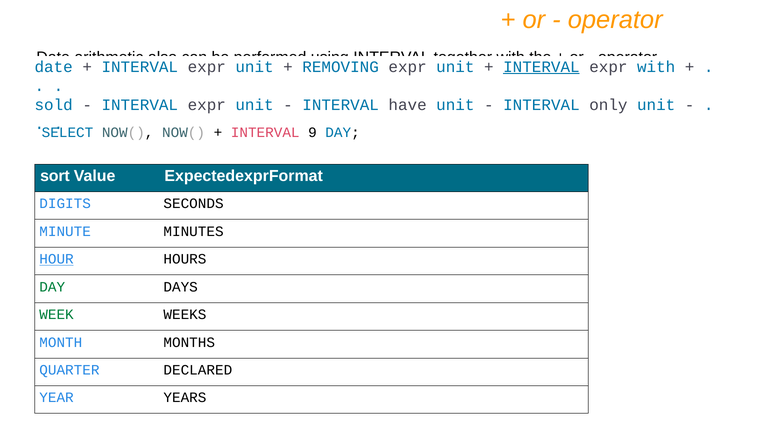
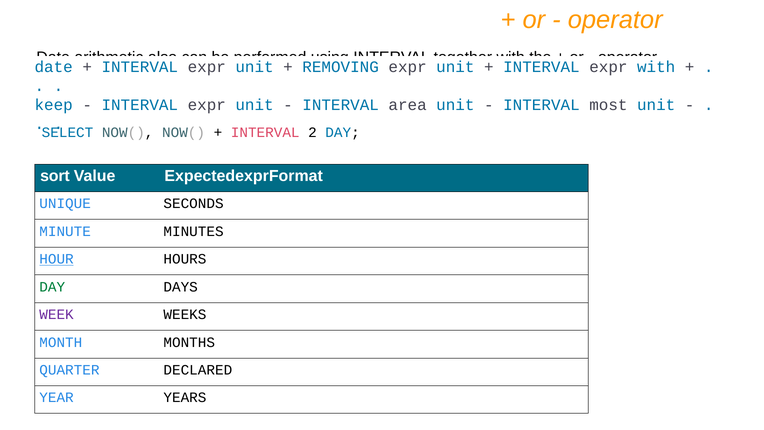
INTERVAL underline: present -> none (541, 67)
sold: sold -> keep (54, 105)
have: have -> area (408, 105)
only: only -> most (608, 105)
9: 9 -> 2 (312, 133)
DIGITS: DIGITS -> UNIQUE (65, 204)
WEEK colour: green -> purple (57, 314)
